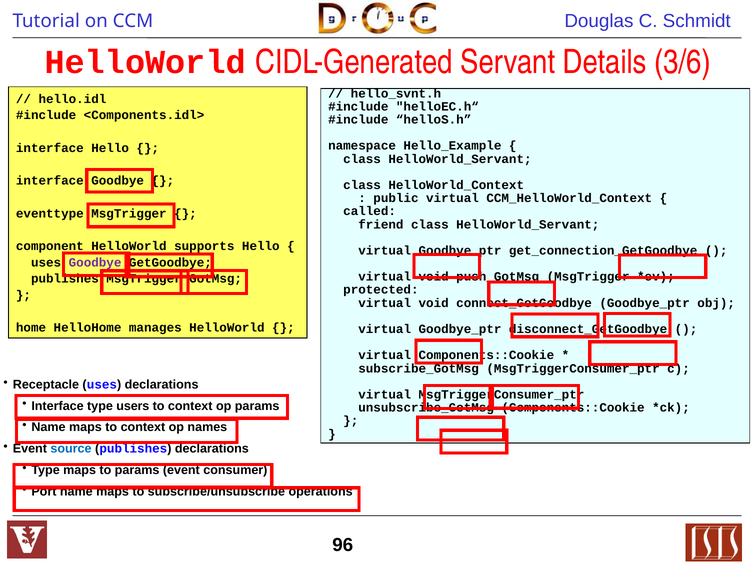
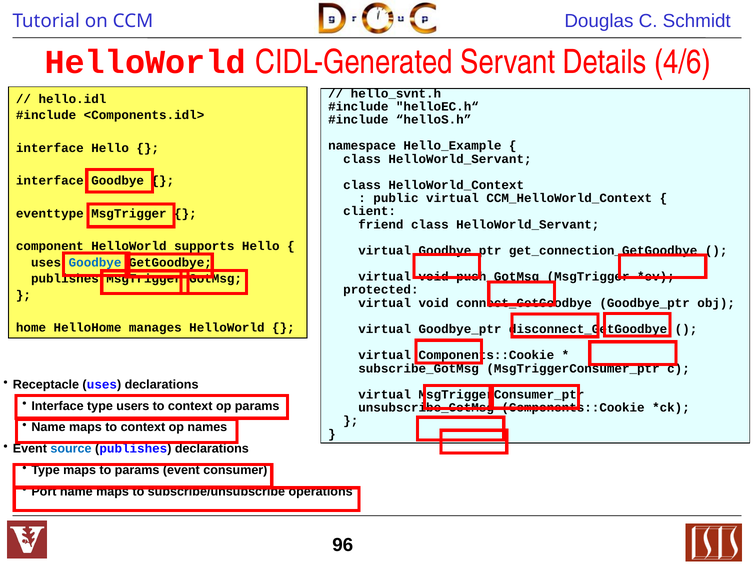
3/6: 3/6 -> 4/6 (682, 62)
called: called -> client (370, 211)
Goodbye colour: purple -> blue (95, 262)
